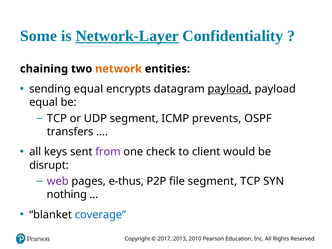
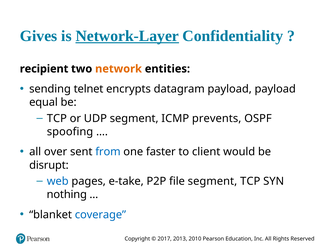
Some: Some -> Gives (39, 36)
chaining: chaining -> recipient (44, 69)
sending equal: equal -> telnet (89, 89)
payload underline: present -> none (230, 89)
transfers: transfers -> spoofing (70, 132)
keys: keys -> over (56, 152)
from colour: purple -> blue (108, 152)
check: check -> faster (161, 152)
web colour: purple -> blue (58, 181)
e-thus: e-thus -> e-take (126, 181)
